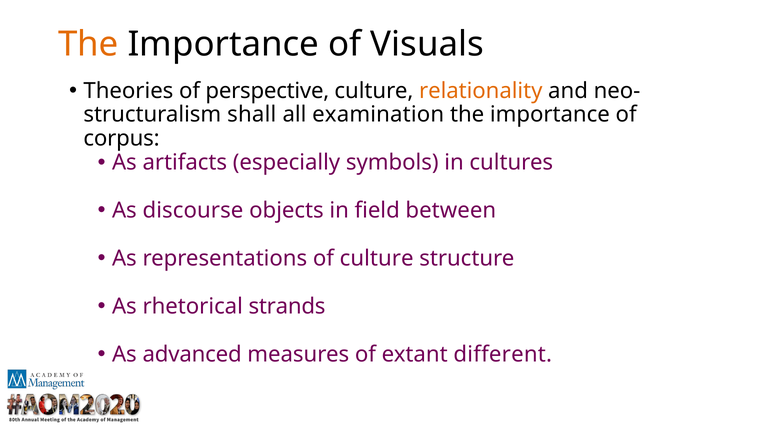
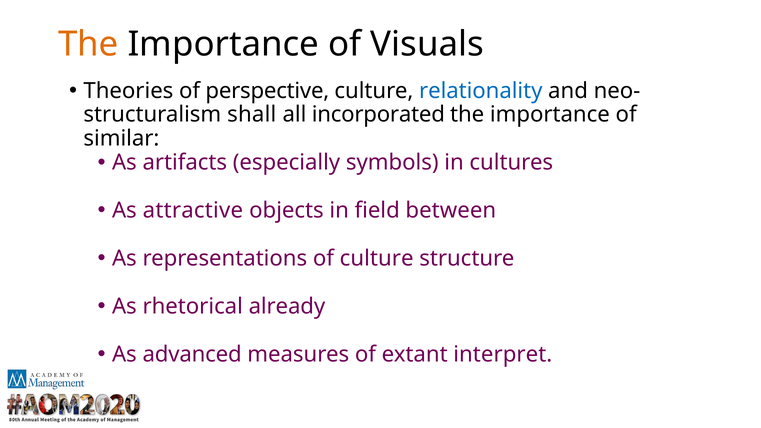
relationality colour: orange -> blue (481, 91)
examination: examination -> incorporated (378, 115)
corpus: corpus -> similar (121, 139)
discourse: discourse -> attractive (193, 211)
strands: strands -> already (287, 306)
different: different -> interpret (503, 354)
